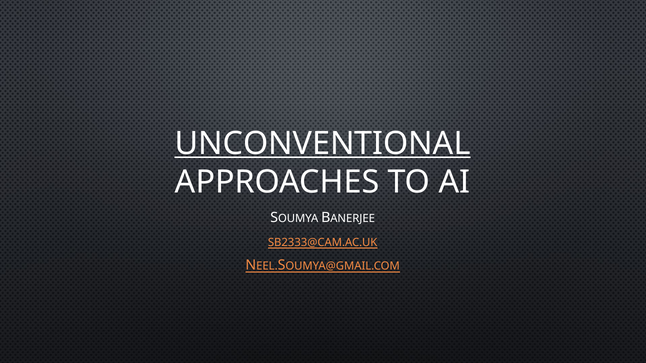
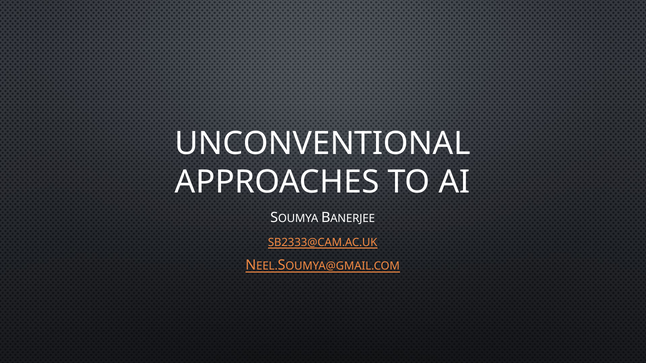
UNCONVENTIONAL underline: present -> none (323, 144)
